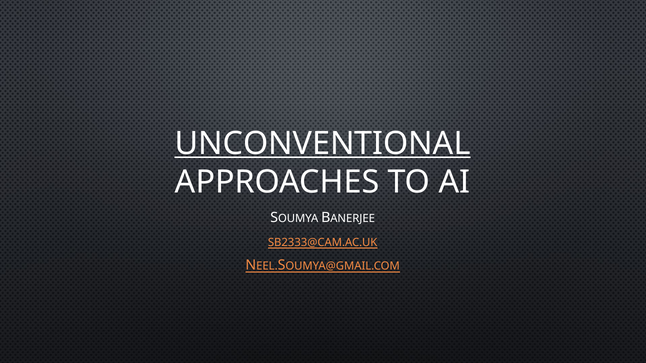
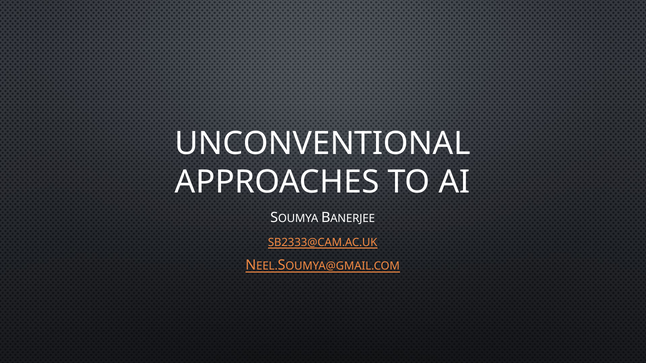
UNCONVENTIONAL underline: present -> none (323, 144)
